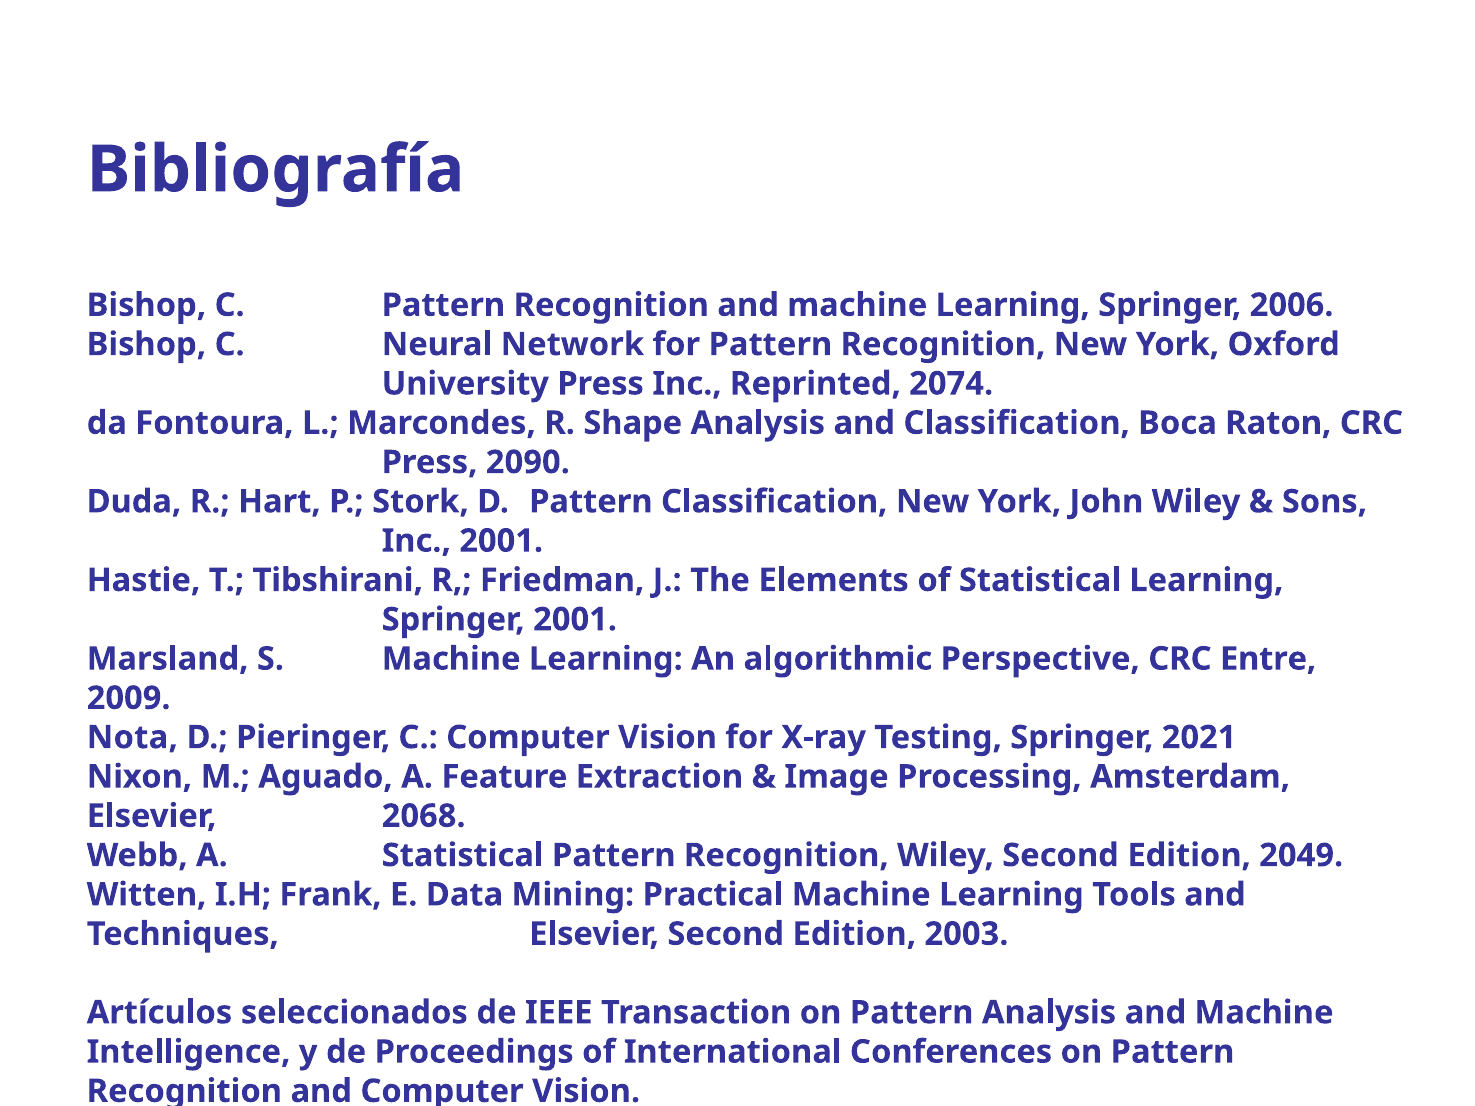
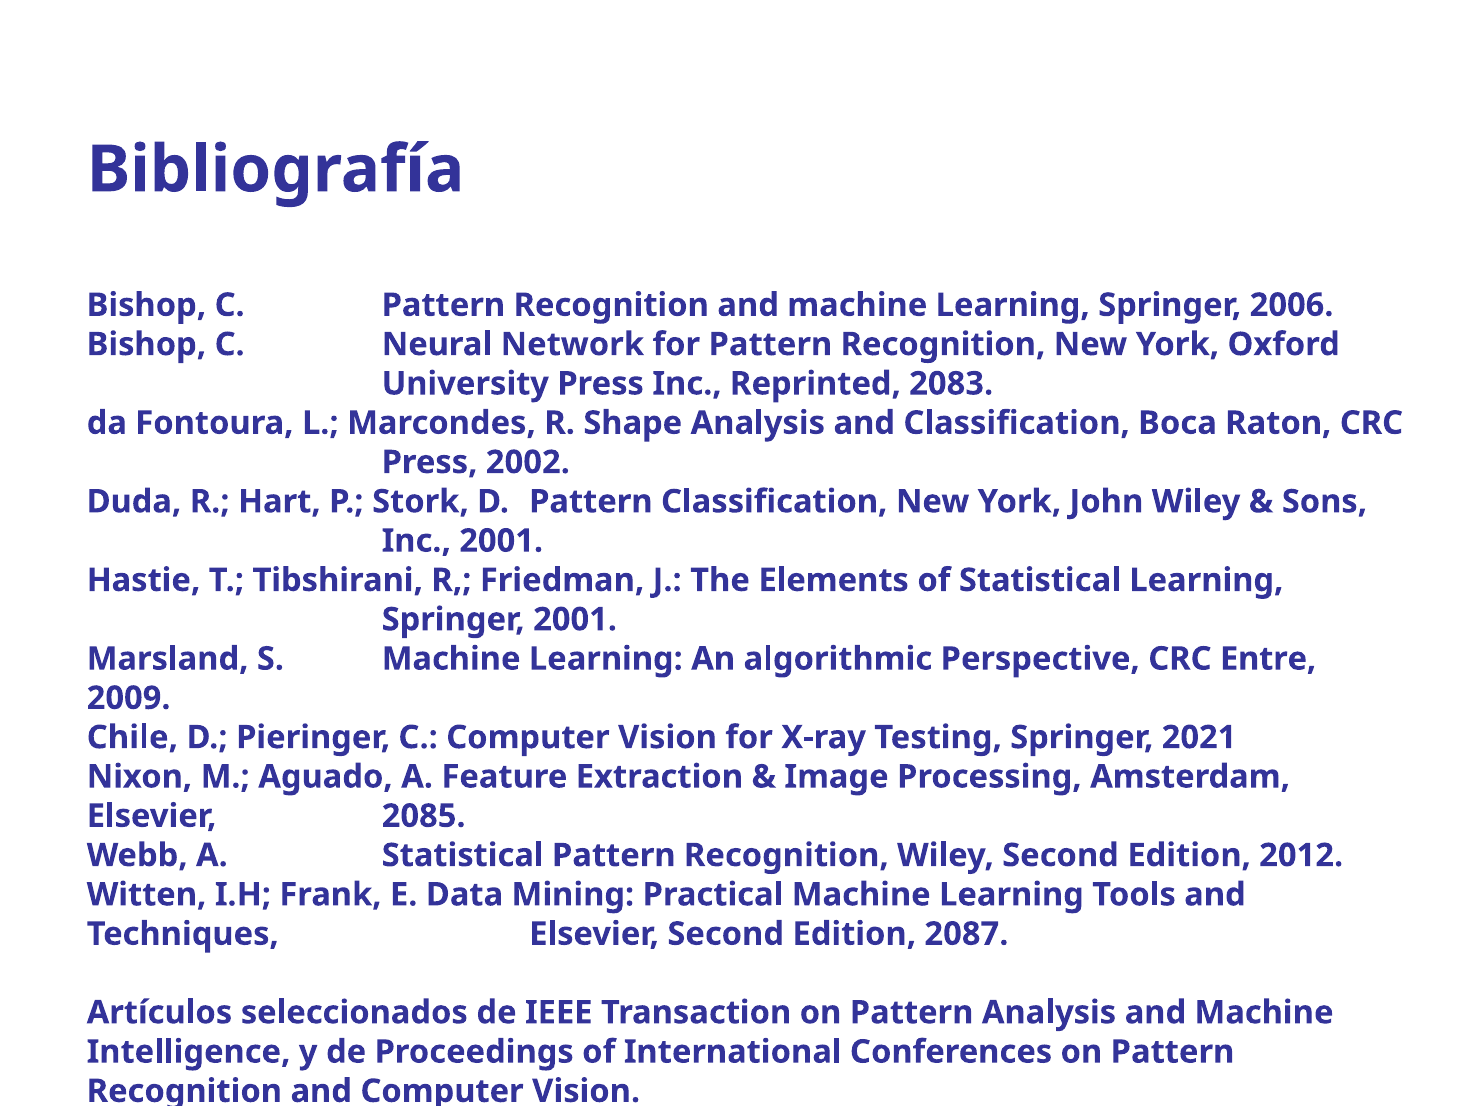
2074: 2074 -> 2083 (951, 384)
2090: 2090 -> 2002 (528, 462)
Nota: Nota -> Chile (132, 738)
2068: 2068 -> 2085 (424, 816)
2049: 2049 -> 2012 (1301, 856)
2003: 2003 -> 2087 (966, 934)
